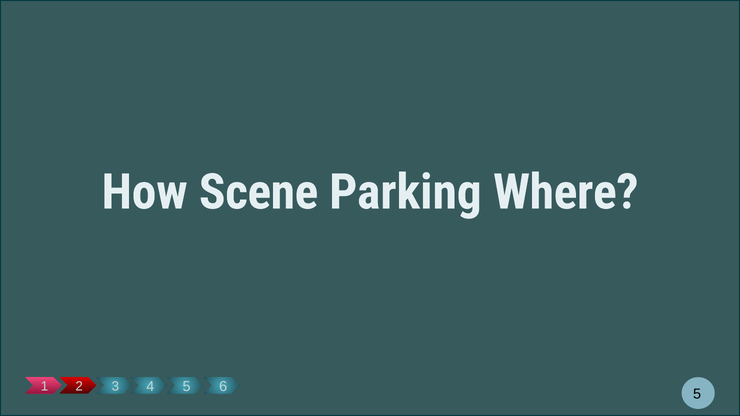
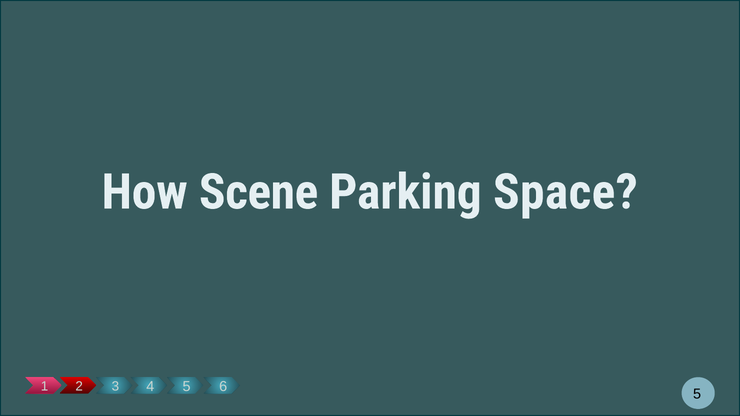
Where: Where -> Space (565, 192)
